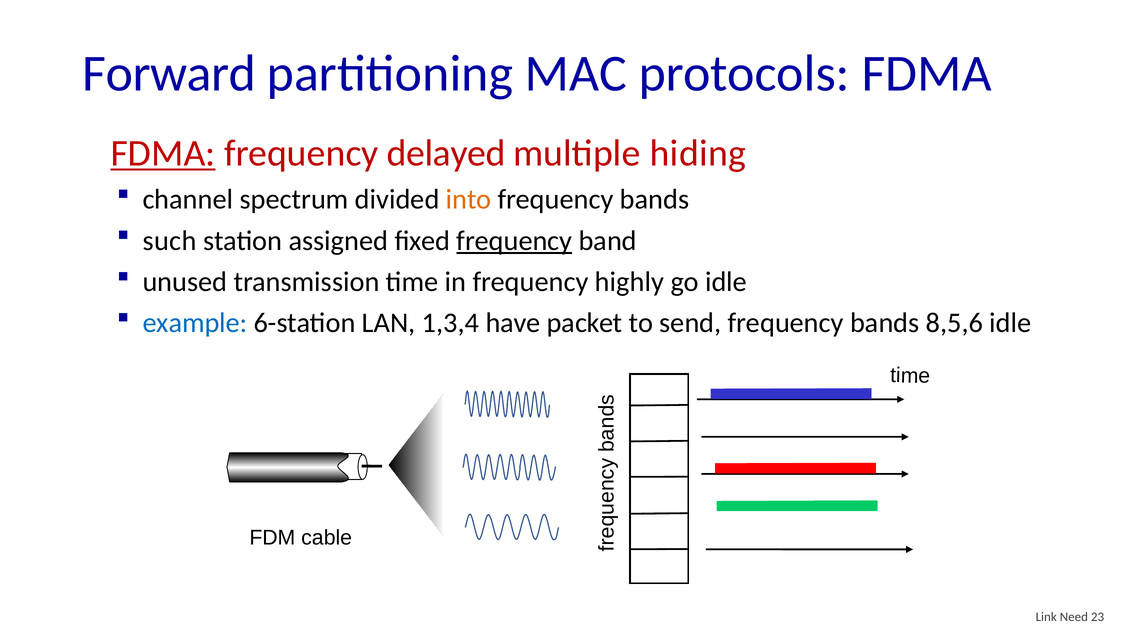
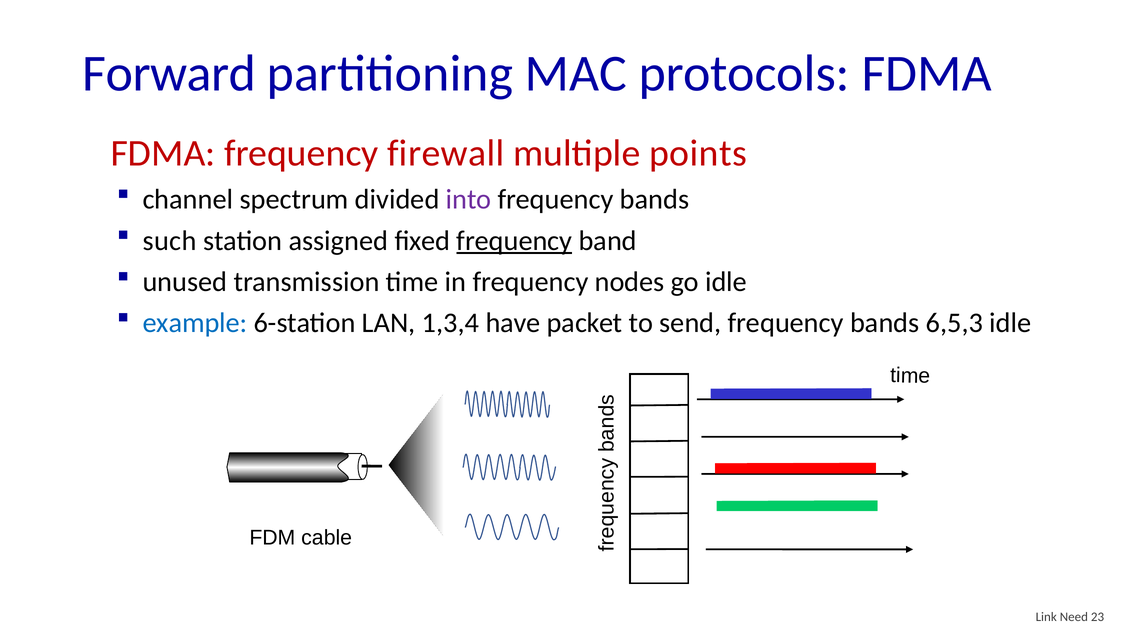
FDMA underline: present -> none (163, 153)
delayed: delayed -> firewall (446, 153)
hiding: hiding -> points (698, 153)
into colour: orange -> purple (469, 200)
highly: highly -> nodes (630, 282)
8,5,6: 8,5,6 -> 6,5,3 (954, 323)
